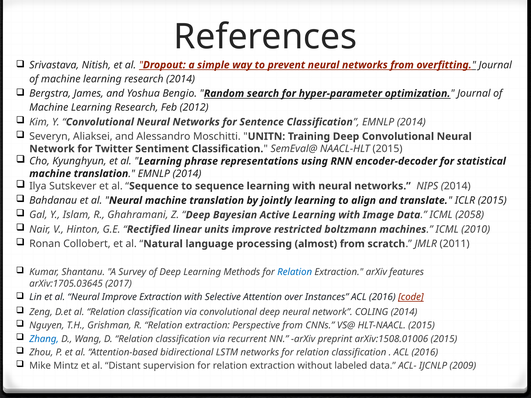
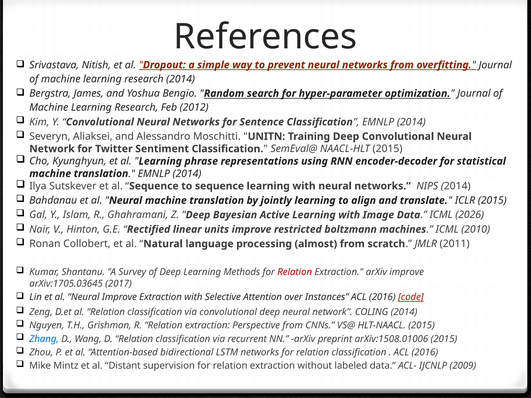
2058: 2058 -> 2026 (470, 215)
Relation colour: blue -> red (295, 272)
arXiv features: features -> improve (407, 272)
